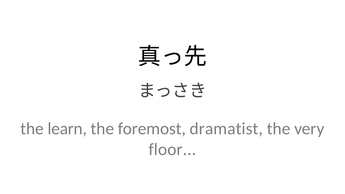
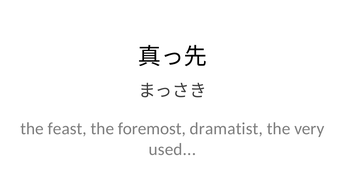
learn: learn -> feast (67, 129)
floor: floor -> used (172, 150)
